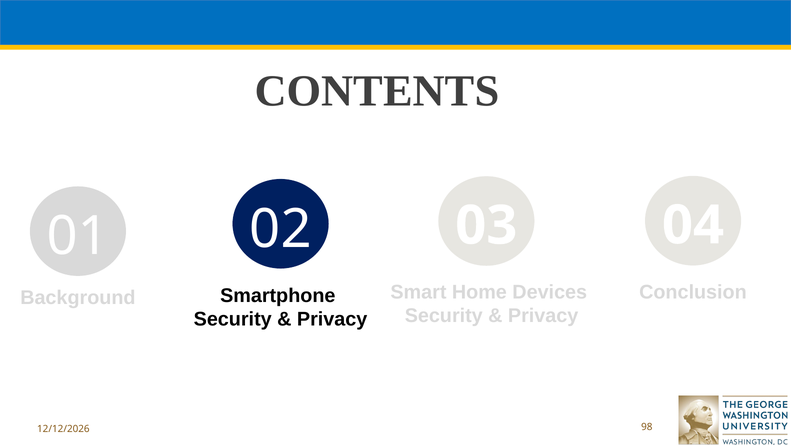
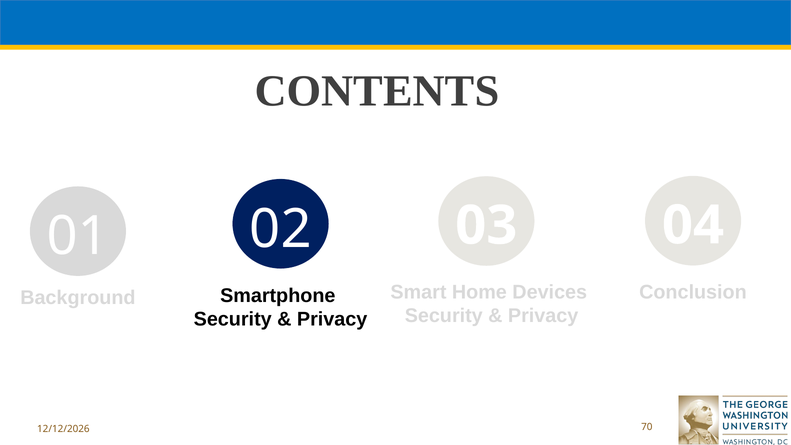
98: 98 -> 70 (647, 427)
